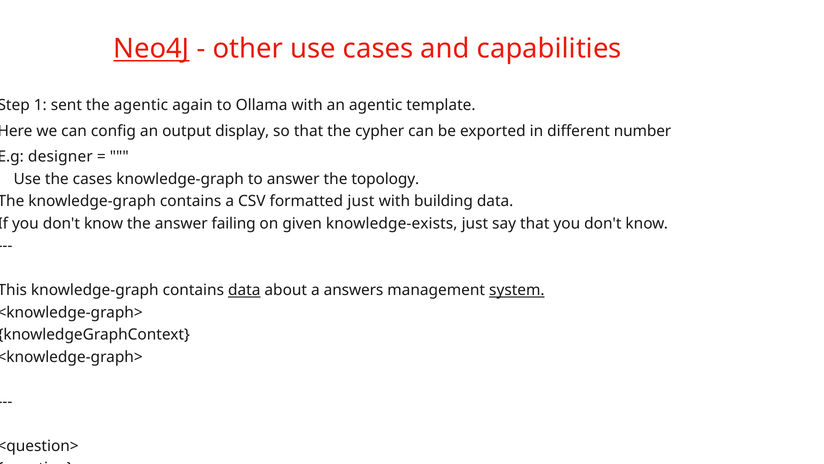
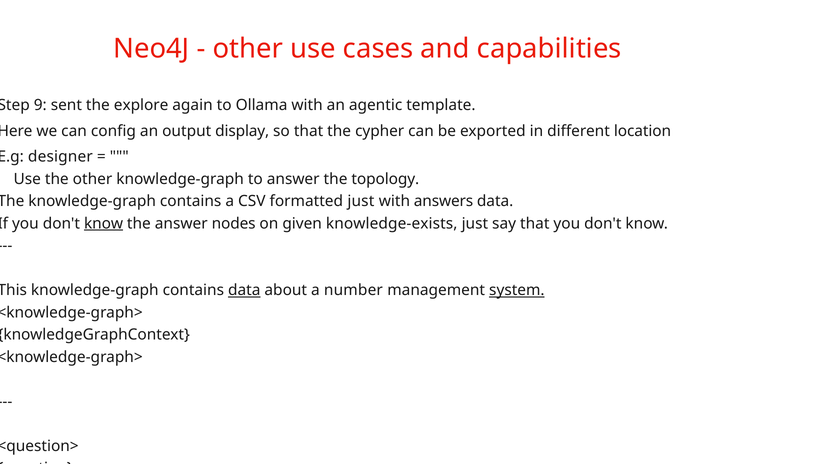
Neo4J underline: present -> none (151, 49)
1: 1 -> 9 (40, 105)
the agentic: agentic -> explore (141, 105)
number: number -> location (642, 131)
the cases: cases -> other (93, 179)
building: building -> answers (444, 201)
know underline: none -> present (104, 223)
failing: failing -> nodes (234, 223)
answers: answers -> number (353, 290)
